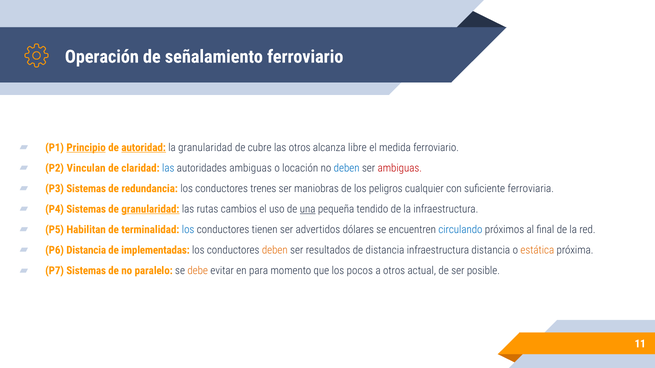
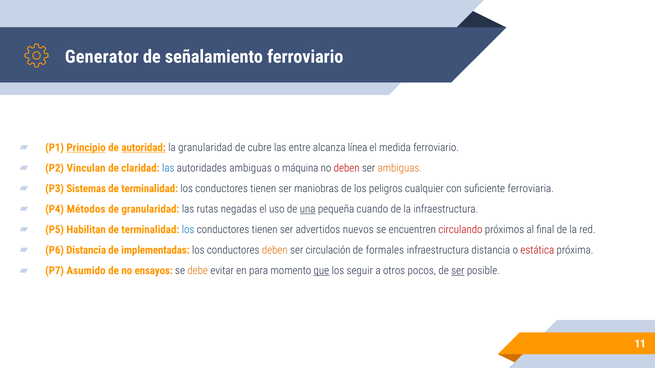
Operación: Operación -> Generator (102, 57)
las otros: otros -> entre (300, 148)
libre: libre -> línea (358, 148)
locación: locación -> máquina (300, 168)
deben colour: blue -> red (347, 168)
ambiguas colour: red -> orange (400, 168)
redundancia: redundancia -> terminalidad (150, 189)
trenes: trenes -> tienen (263, 189)
P4 Sistemas: Sistemas -> Métodos (86, 209)
granularidad underline: present -> none (150, 209)
cambios: cambios -> negadas (239, 209)
tendido: tendido -> cuando (372, 209)
dólares: dólares -> nuevos (358, 230)
circulando colour: blue -> red (460, 230)
resultados: resultados -> circulación (328, 250)
de distancia: distancia -> formales (385, 250)
estática colour: orange -> red (537, 250)
P7 Sistemas: Sistemas -> Asumido (86, 271)
paralelo: paralelo -> ensayos (154, 271)
que underline: none -> present (321, 271)
pocos: pocos -> seguir (360, 271)
actual: actual -> pocos (422, 271)
ser underline: none -> present (458, 271)
